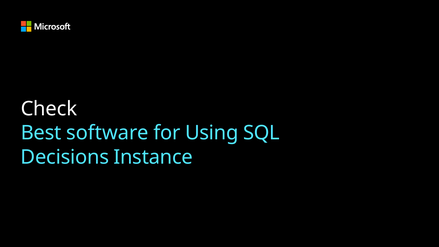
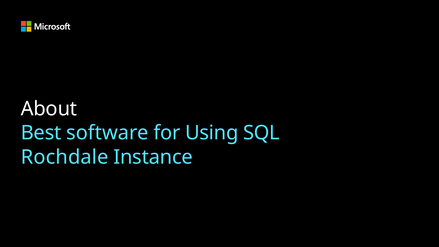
Check: Check -> About (49, 109)
Decisions: Decisions -> Rochdale (65, 157)
